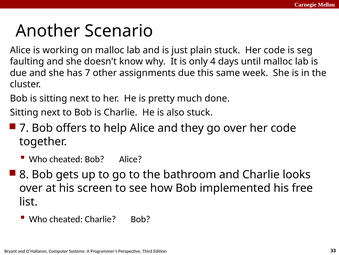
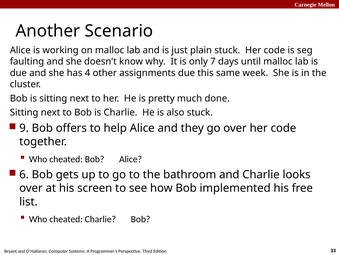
4: 4 -> 7 (213, 61)
has 7: 7 -> 4 (88, 73)
7: 7 -> 9 (24, 128)
8: 8 -> 6 (24, 174)
